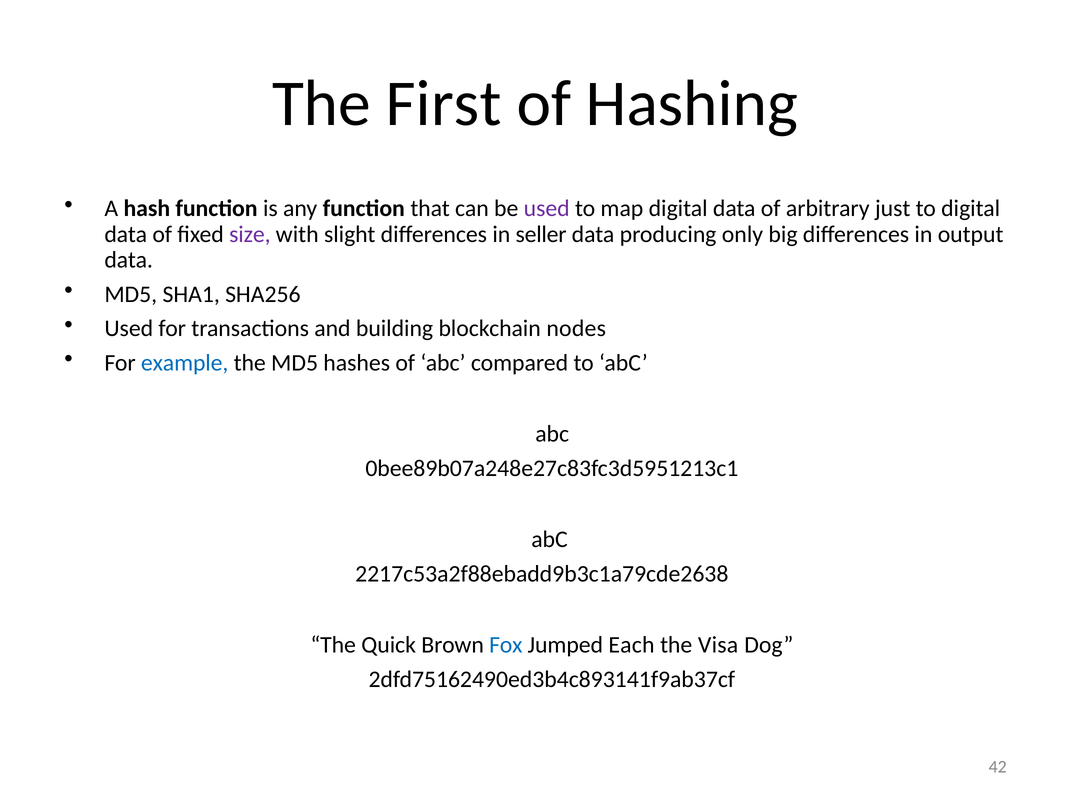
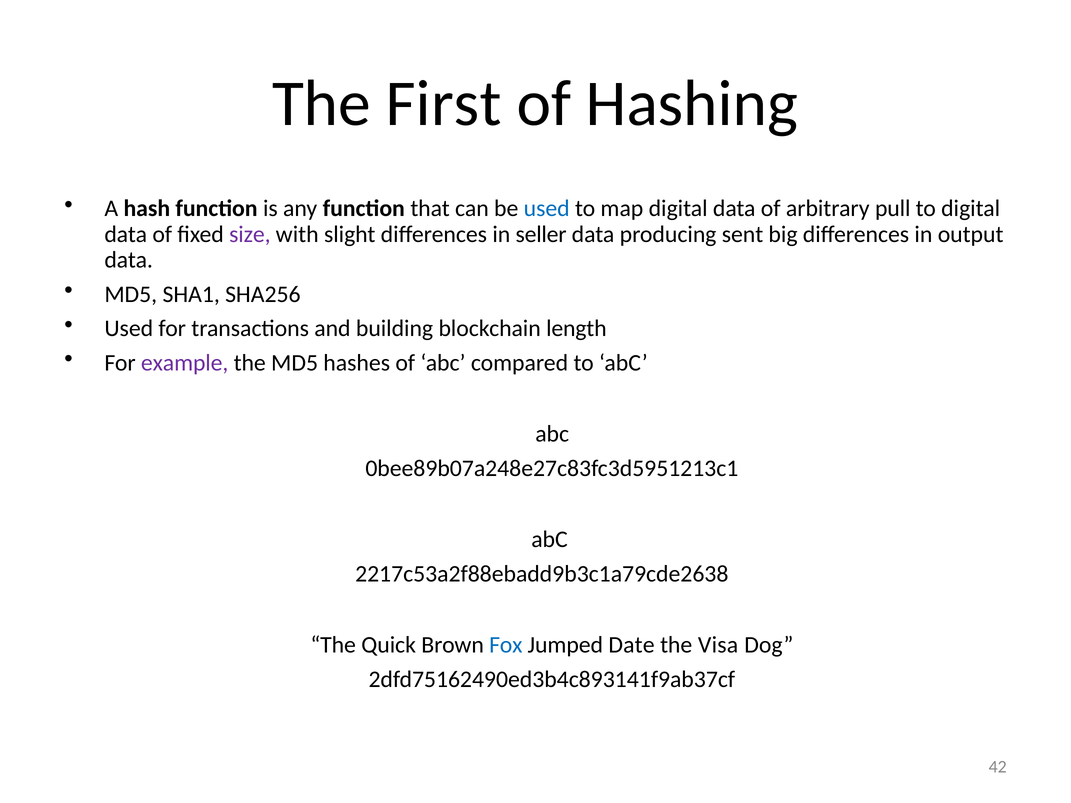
used colour: purple -> blue (547, 209)
just: just -> pull (893, 209)
only: only -> sent (742, 234)
nodes: nodes -> length (576, 329)
example colour: blue -> purple (185, 363)
Each: Each -> Date (631, 645)
